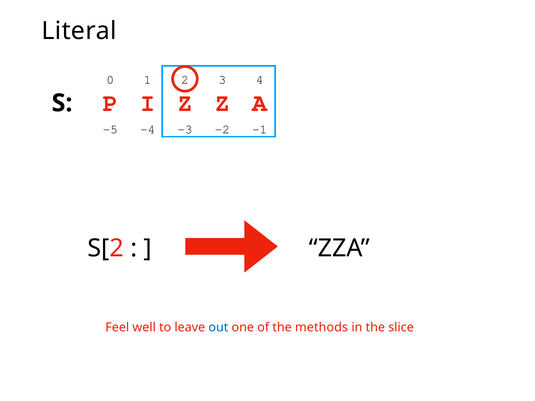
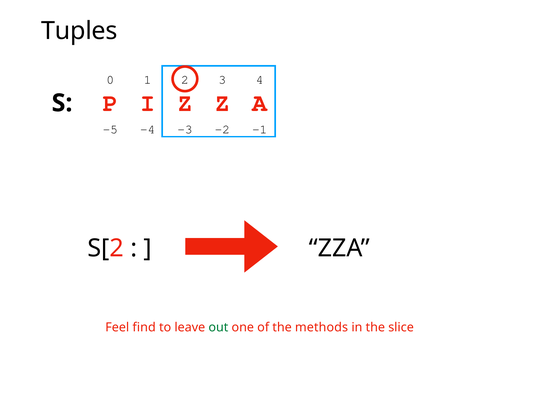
Literal: Literal -> Tuples (79, 31)
well: well -> find (144, 328)
out colour: blue -> green (218, 328)
